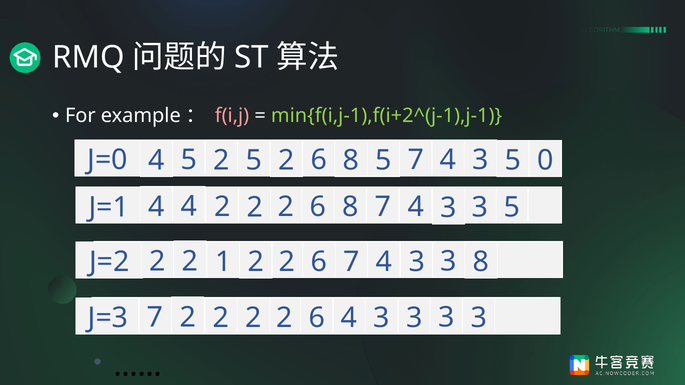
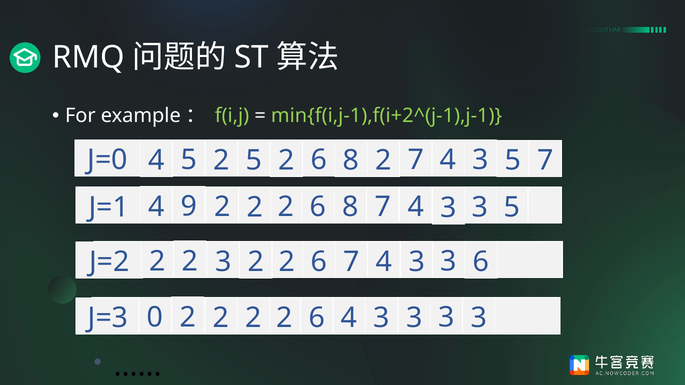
f(i,j colour: pink -> light green (232, 116)
2 0: 0 -> 7 (545, 161)
5 2 5: 5 -> 2 (383, 160)
4 4: 4 -> 9 (189, 207)
2 2 1: 1 -> 3 (223, 262)
8: 8 -> 6 (481, 262)
J=3 7: 7 -> 0 (155, 318)
